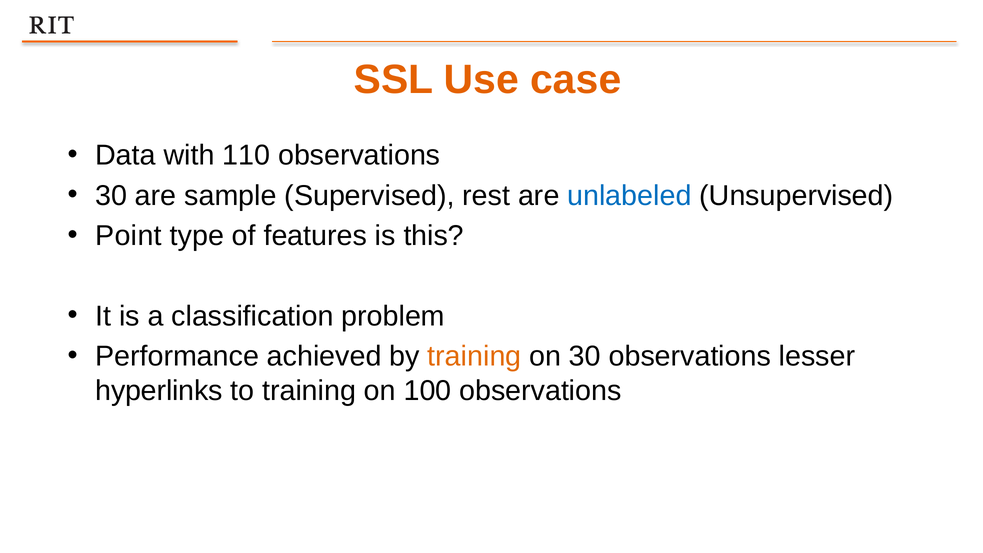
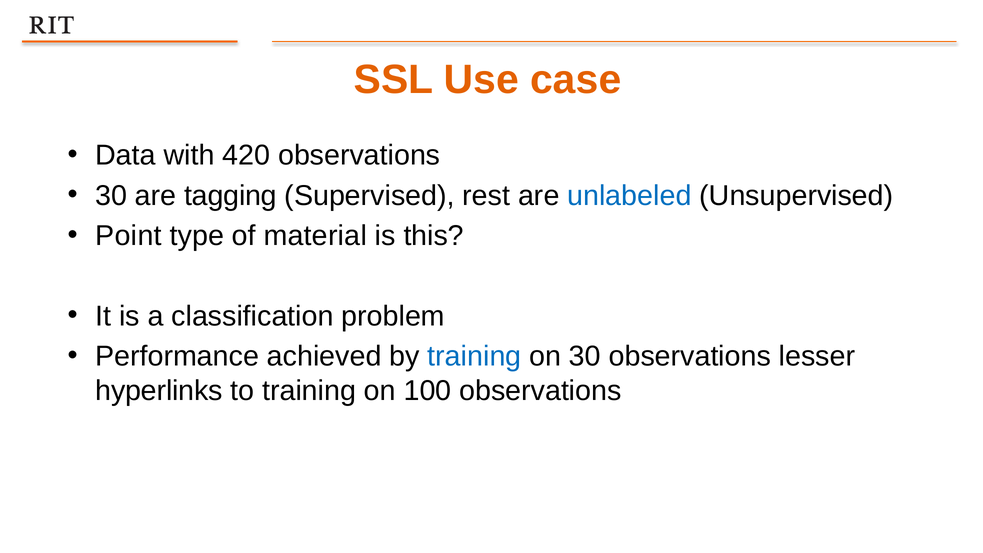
110: 110 -> 420 (246, 155)
sample: sample -> tagging (231, 196)
features: features -> material (315, 236)
training colour: orange -> blue (474, 356)
